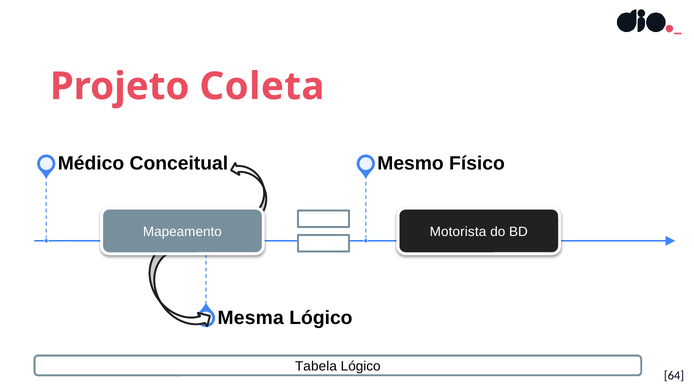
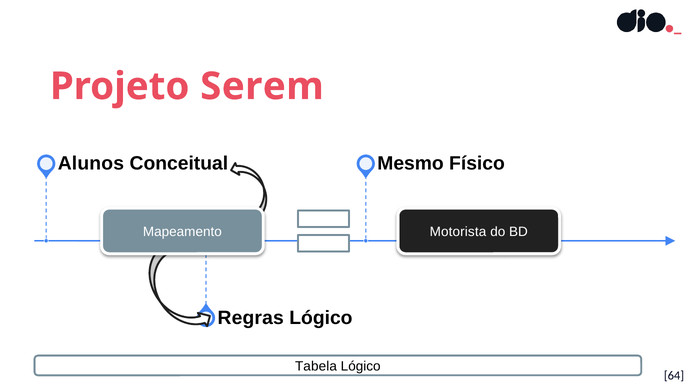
Coleta: Coleta -> Serem (262, 86)
Médico: Médico -> Alunos (91, 164)
Mesma: Mesma -> Regras (251, 318)
